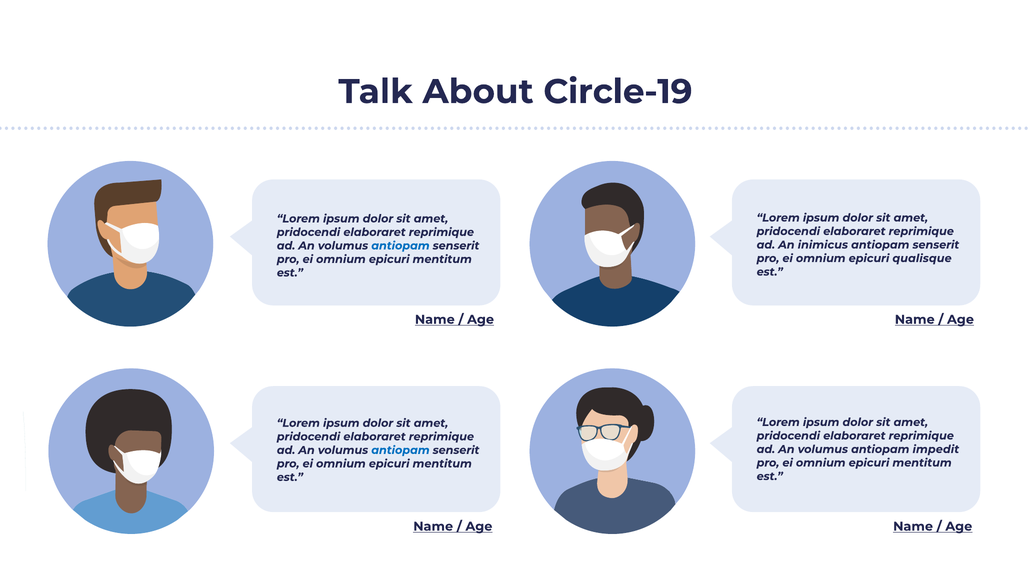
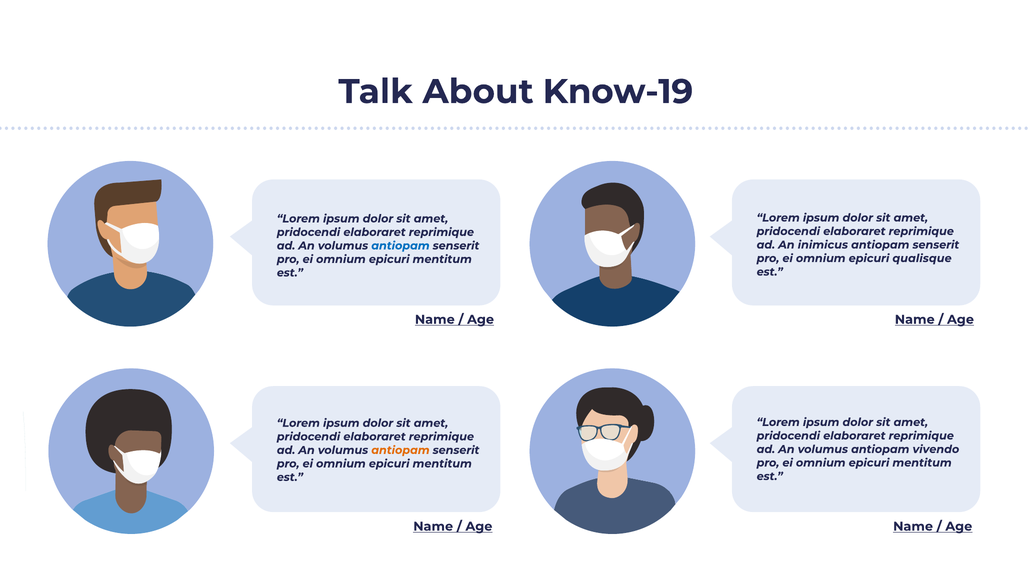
Circle-19: Circle-19 -> Know-19 (618, 92)
impedit: impedit -> vivendo (936, 449)
antiopam colour: blue -> orange (400, 450)
